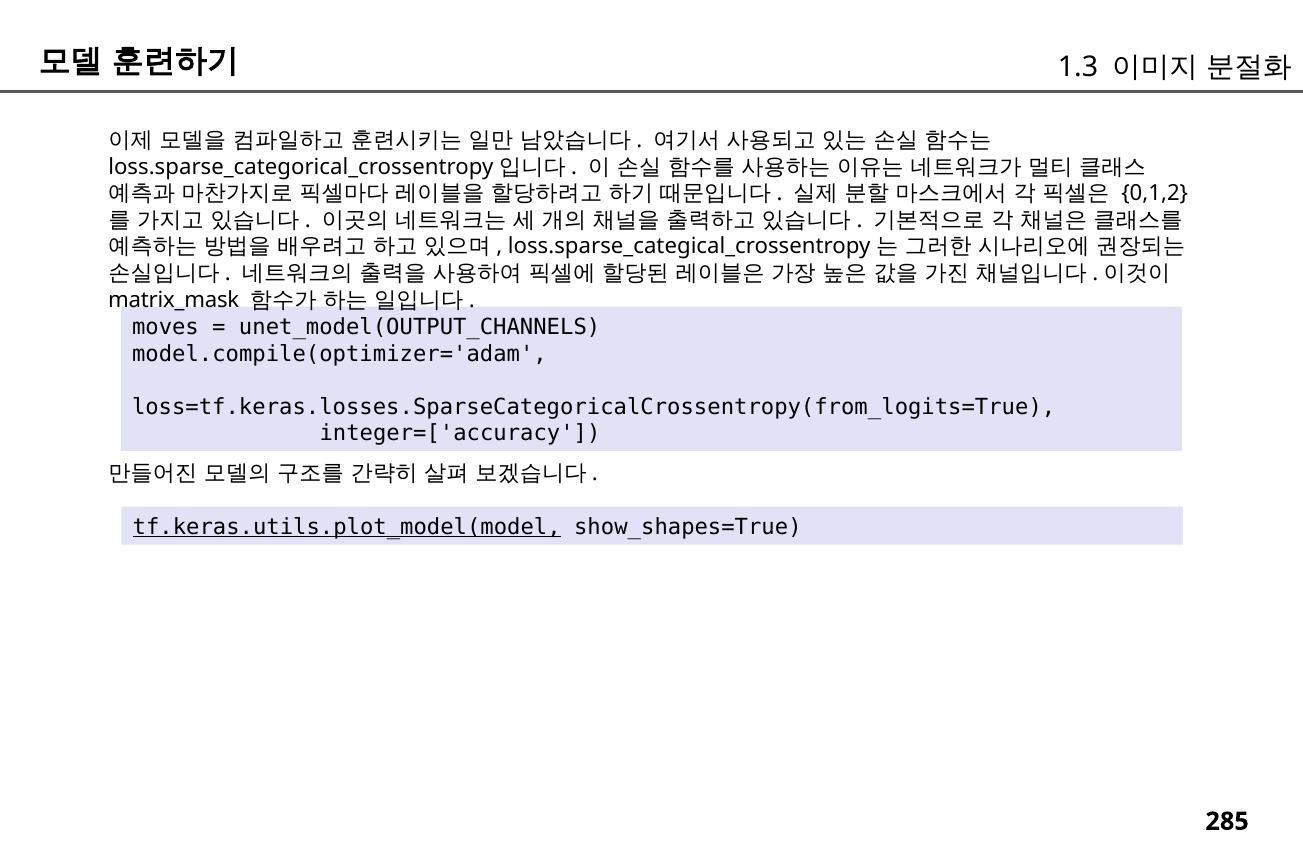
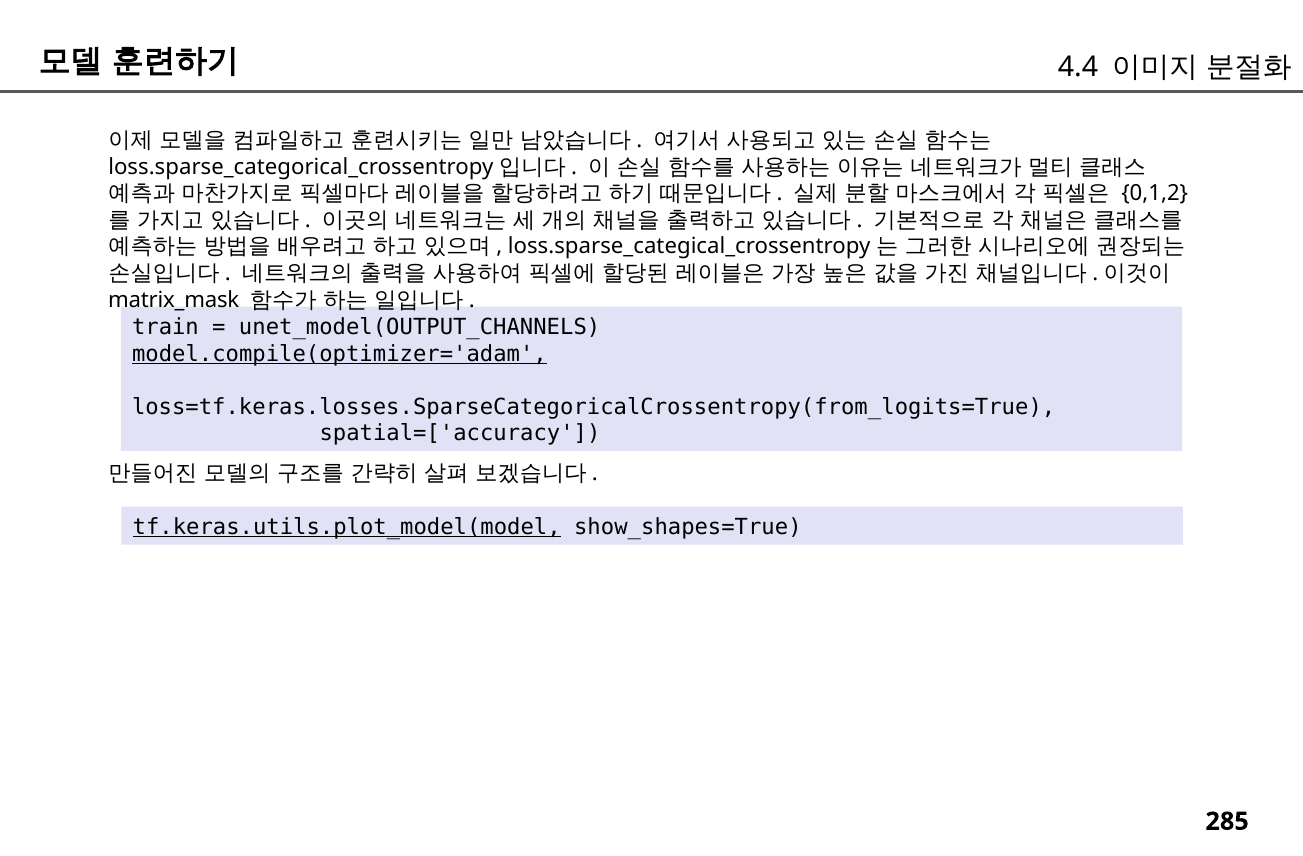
1.3: 1.3 -> 4.4 (1078, 67)
moves: moves -> train (165, 327)
model.compile(optimizer='adam underline: none -> present (339, 354)
integer=['accuracy: integer=['accuracy -> spatial=['accuracy (460, 434)
